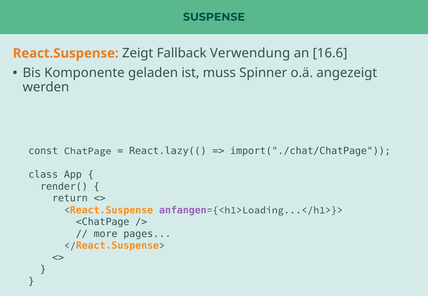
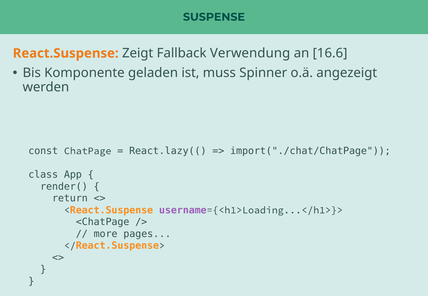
anfangen: anfangen -> username (183, 210)
